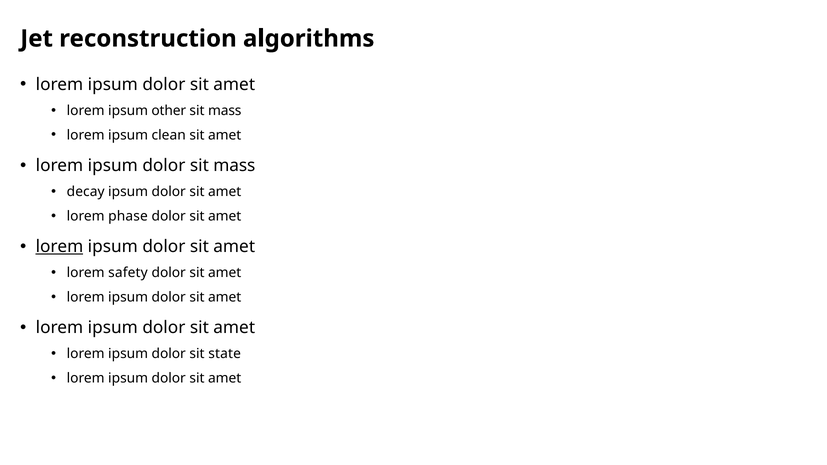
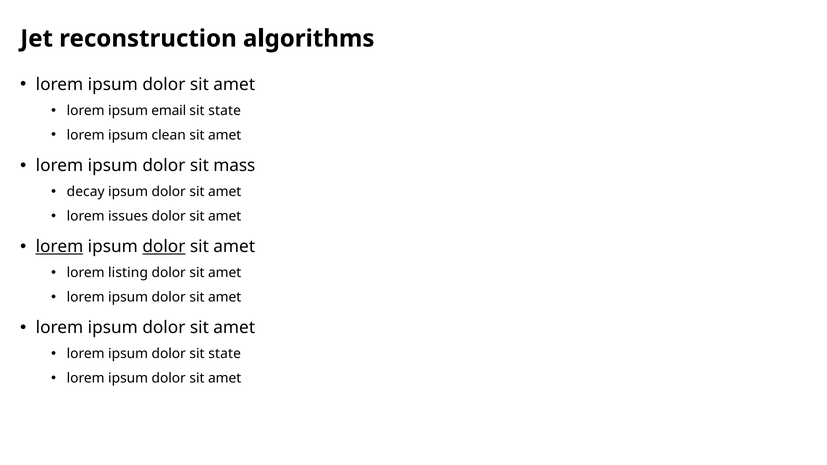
other: other -> email (169, 111)
mass: mass -> state (225, 111)
phase: phase -> issues (128, 216)
dolor underline: none -> present (164, 247)
safety: safety -> listing (128, 273)
